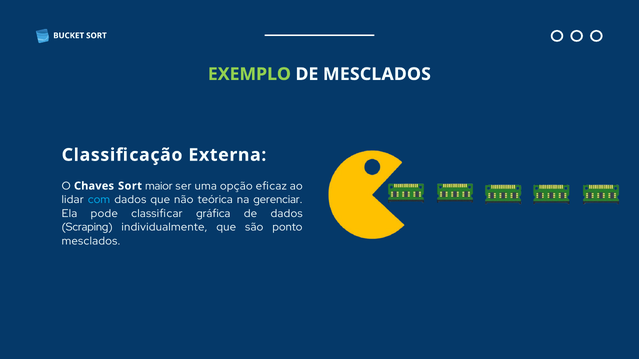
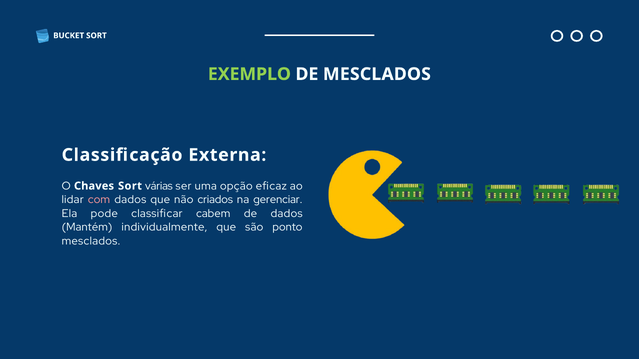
maior: maior -> várias (159, 186)
com colour: light blue -> pink (99, 200)
teórica: teórica -> criados (215, 200)
gráfica: gráfica -> cabem (213, 214)
Scraping: Scraping -> Mantém (87, 227)
